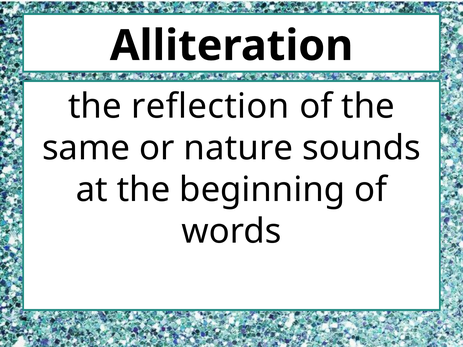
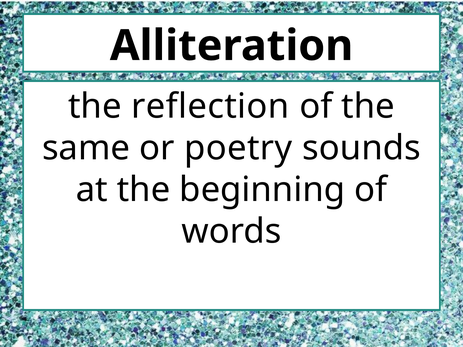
nature: nature -> poetry (238, 148)
